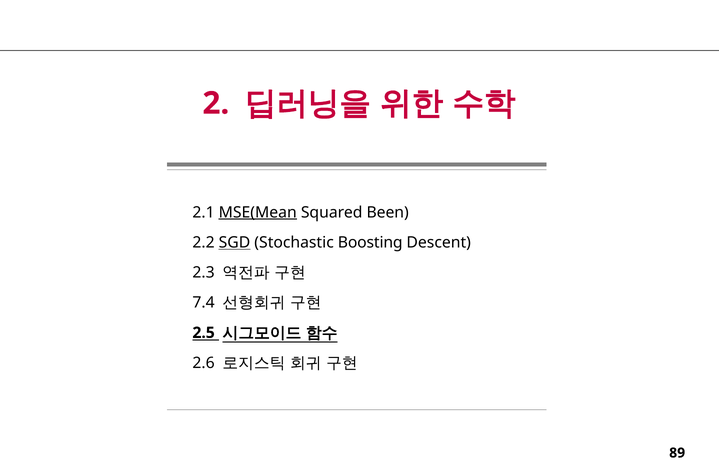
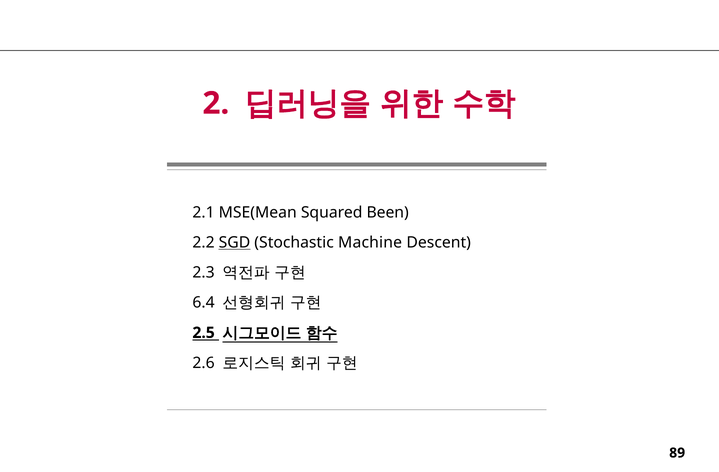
MSE(Mean underline: present -> none (258, 213)
Boosting: Boosting -> Machine (370, 243)
7.4: 7.4 -> 6.4 (204, 303)
